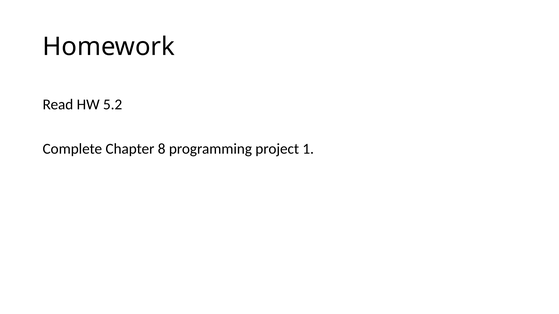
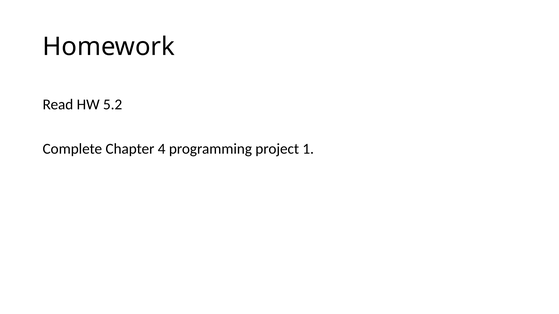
8: 8 -> 4 (162, 149)
